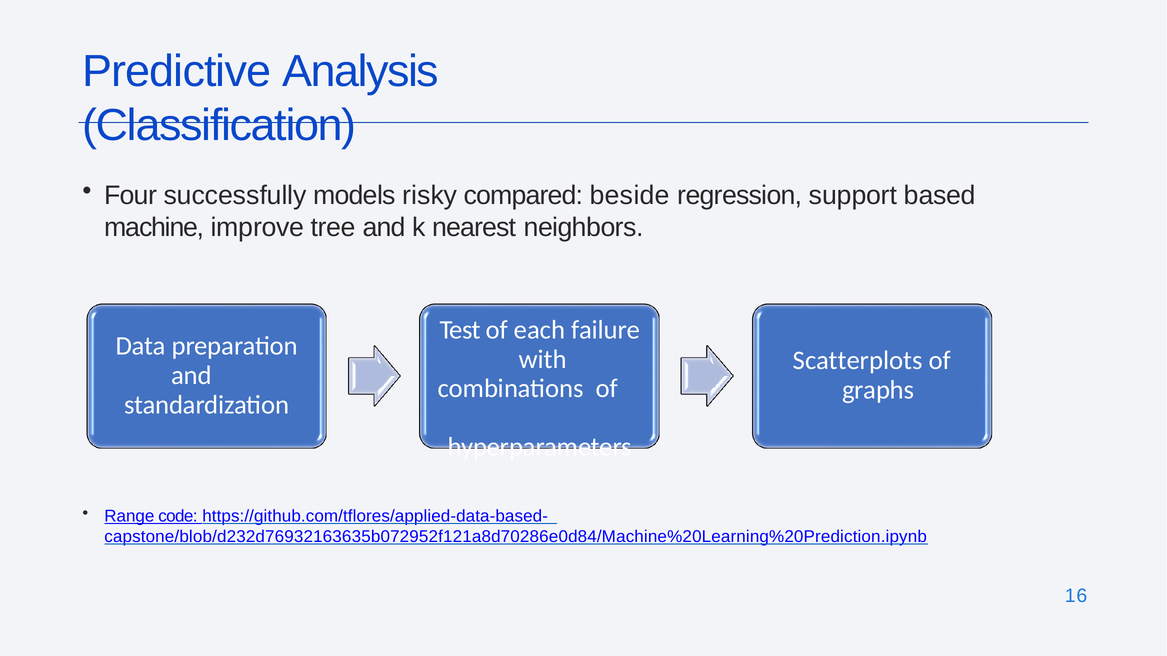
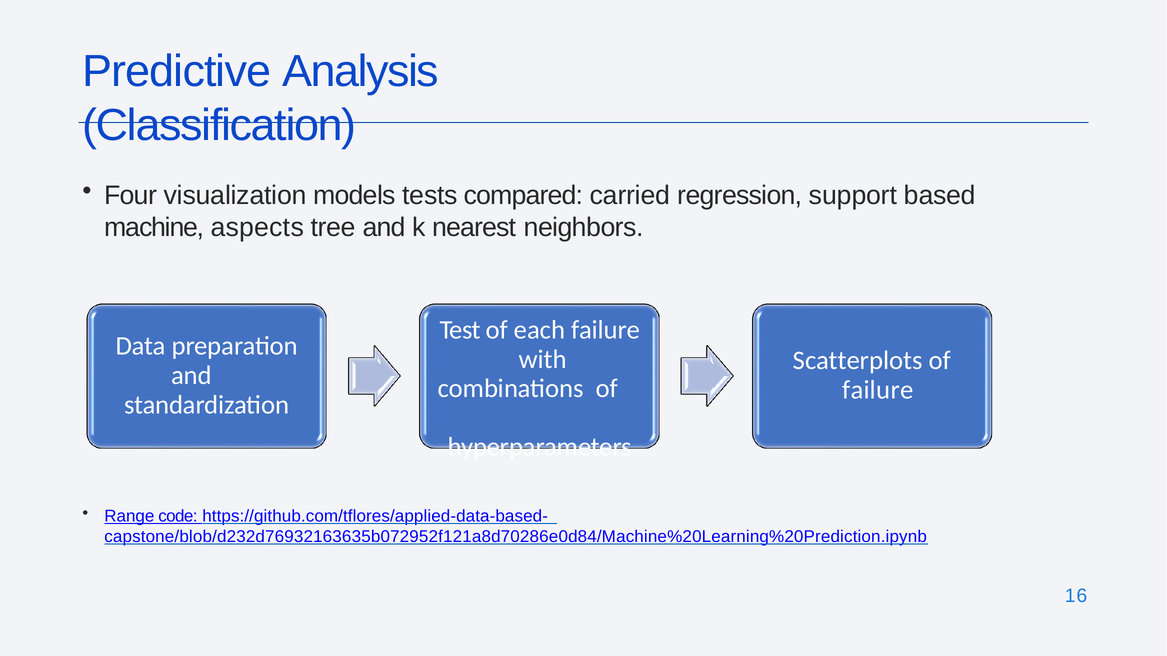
successfully: successfully -> visualization (235, 195)
risky: risky -> tests (430, 195)
beside: beside -> carried (630, 195)
improve: improve -> aspects (257, 227)
graphs: graphs -> failure (878, 390)
